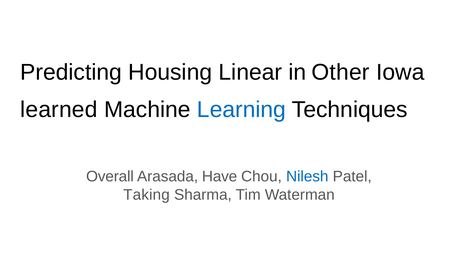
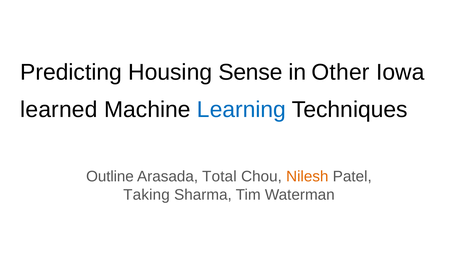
Linear: Linear -> Sense (250, 72)
Overall: Overall -> Outline (110, 177)
Have: Have -> Total (219, 177)
Nilesh colour: blue -> orange (307, 177)
